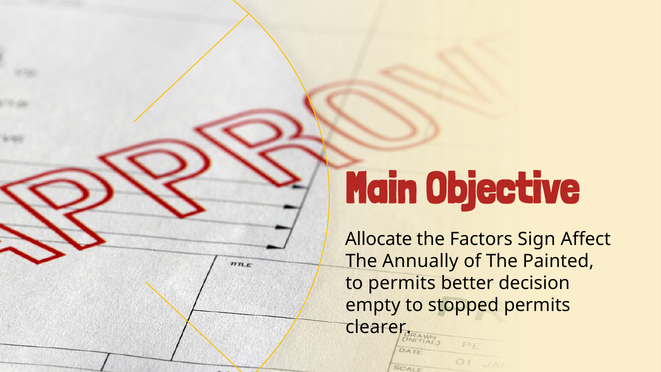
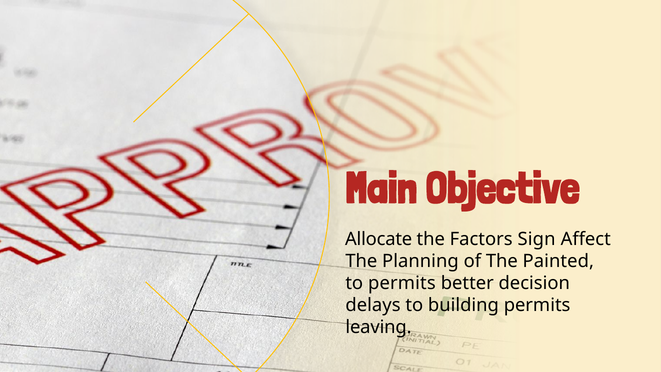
Annually: Annually -> Planning (420, 261)
empty: empty -> delays (373, 305)
to stopped: stopped -> building (463, 305)
clearer: clearer -> leaving (378, 327)
